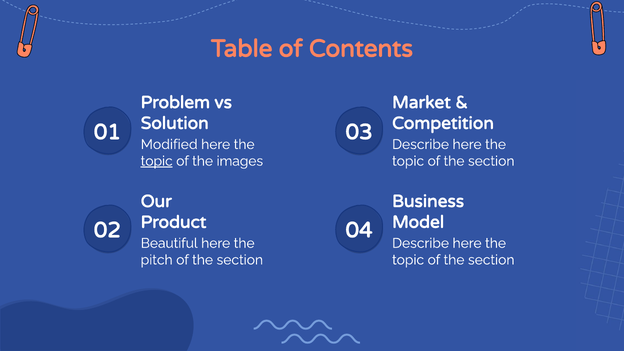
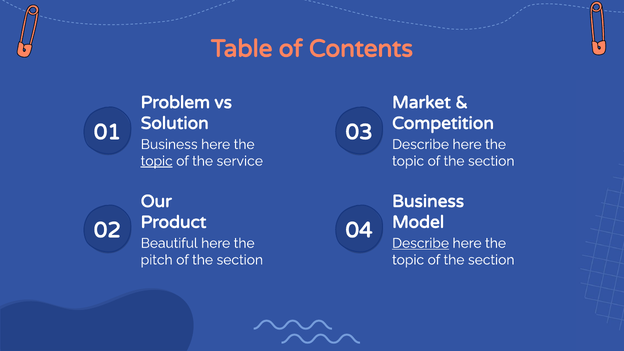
Modified: Modified -> Business (169, 144)
images: images -> service (240, 161)
Describe underline: none -> present (421, 243)
